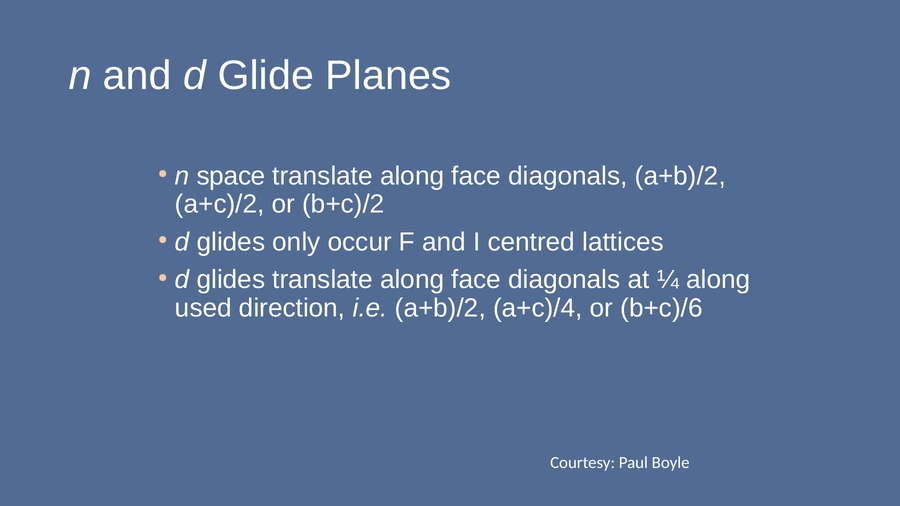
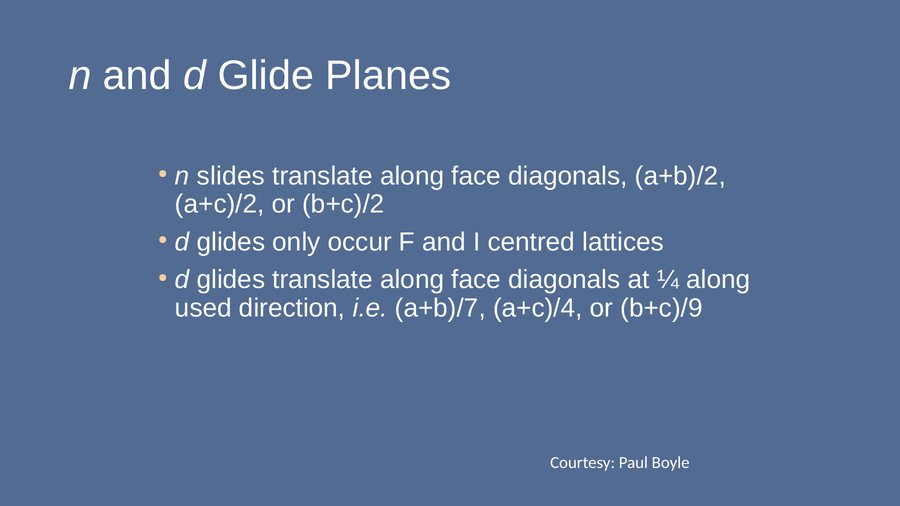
space: space -> slides (231, 176)
i.e a+b)/2: a+b)/2 -> a+b)/7 (440, 308)
b+c)/6: b+c)/6 -> b+c)/9 (661, 308)
